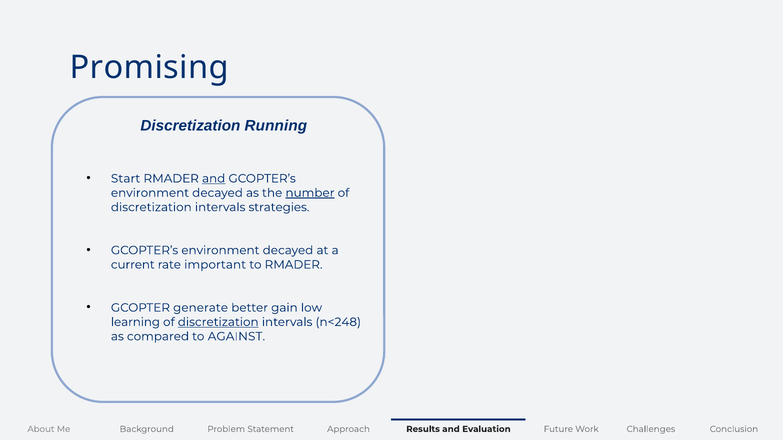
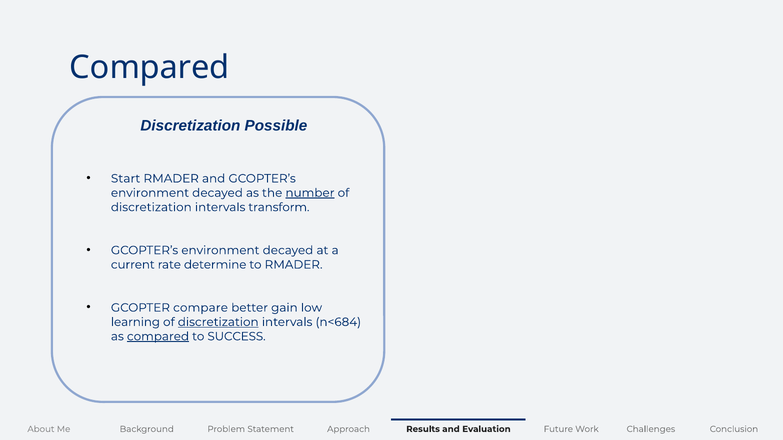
Promising: Promising -> Compared (149, 68)
Running: Running -> Possible (276, 126)
and underline: present -> none (214, 179)
strategies: strategies -> transform (279, 207)
important: important -> determine (215, 265)
generate: generate -> compare (201, 308)
n<248: n<248 -> n<684 (338, 322)
compared underline: none -> present (158, 337)
AGAINST: AGAINST -> SUCCESS (237, 337)
